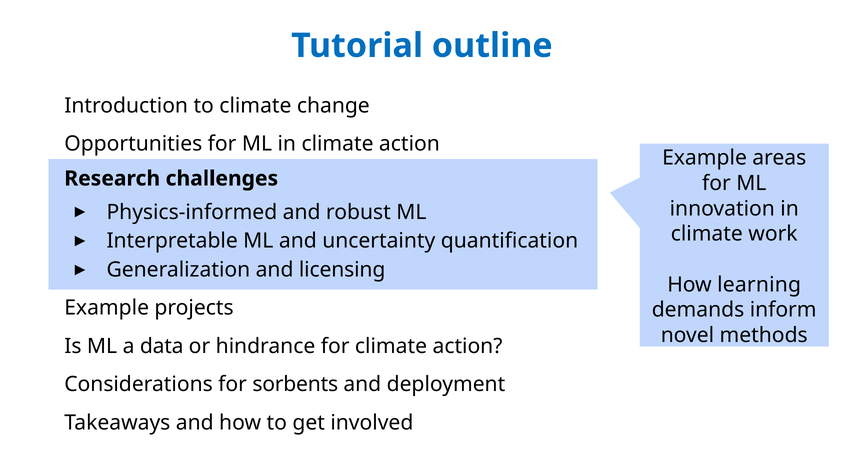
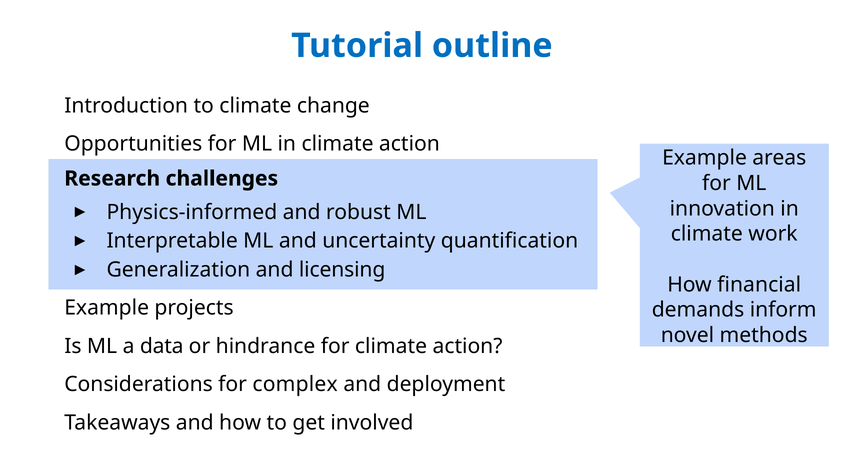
learning: learning -> financial (759, 284)
sorbents: sorbents -> complex (295, 384)
